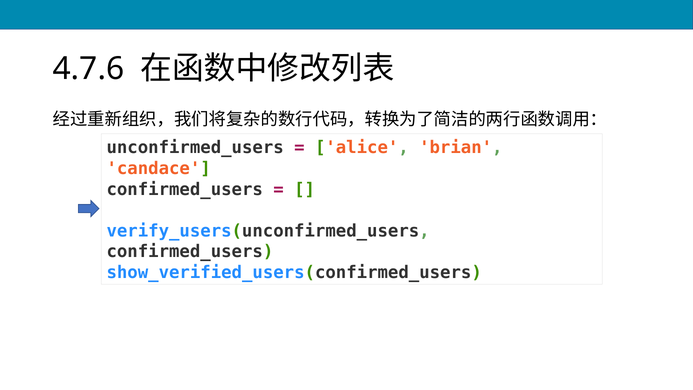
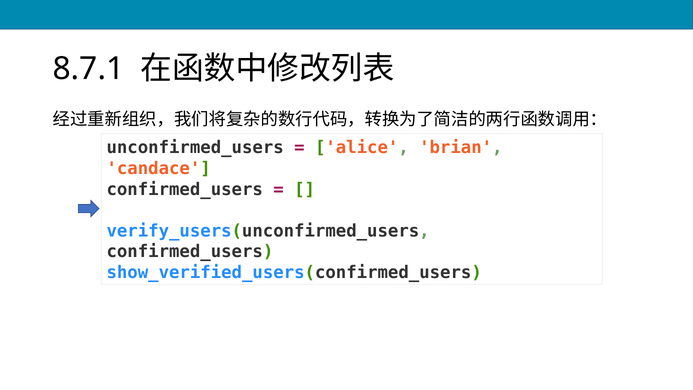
4.7.6: 4.7.6 -> 8.7.1 (89, 69)
